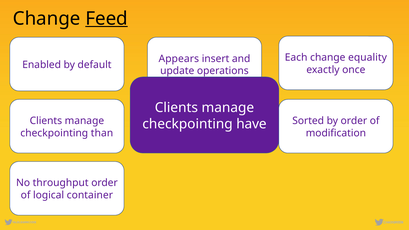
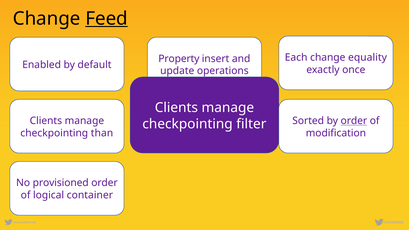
Appears: Appears -> Property (179, 59)
order underline: none -> present (354, 121)
have: have -> filter (251, 124)
throughput: throughput -> provisioned (61, 183)
